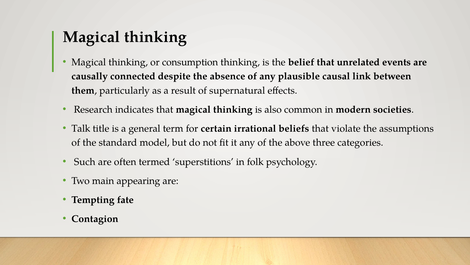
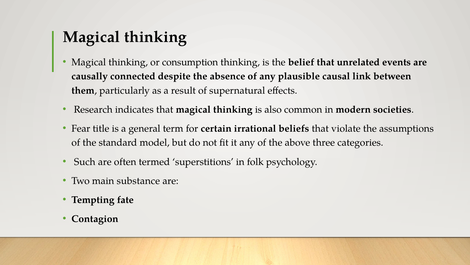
Talk: Talk -> Fear (81, 128)
appearing: appearing -> substance (138, 180)
